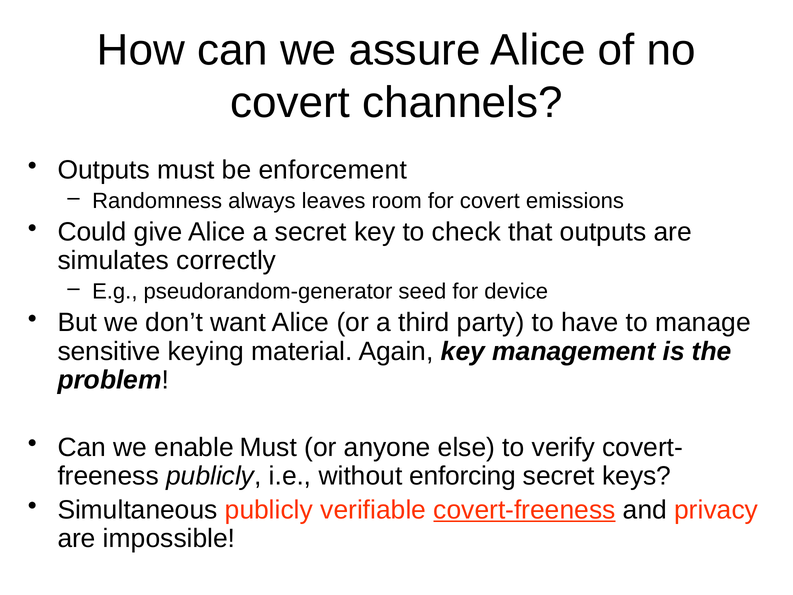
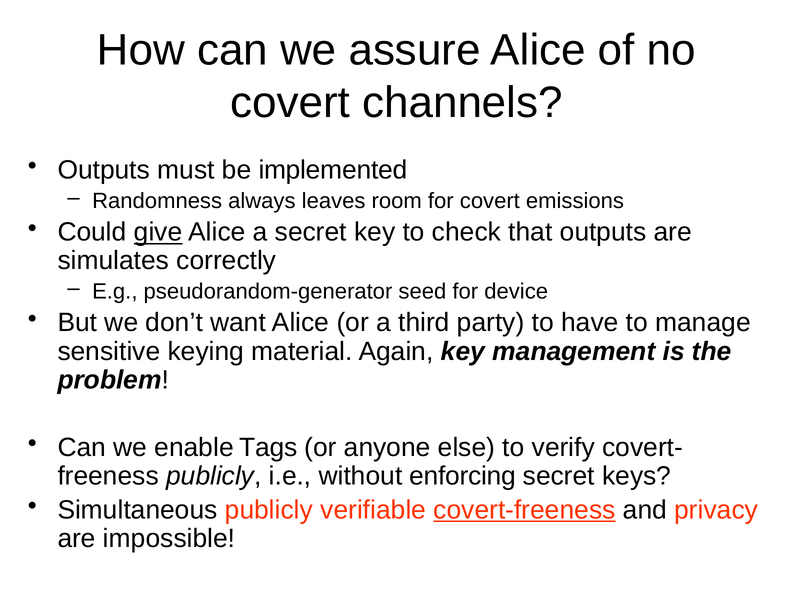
enforcement: enforcement -> implemented (333, 170)
give underline: none -> present (158, 232)
enable Must: Must -> Tags (268, 447)
